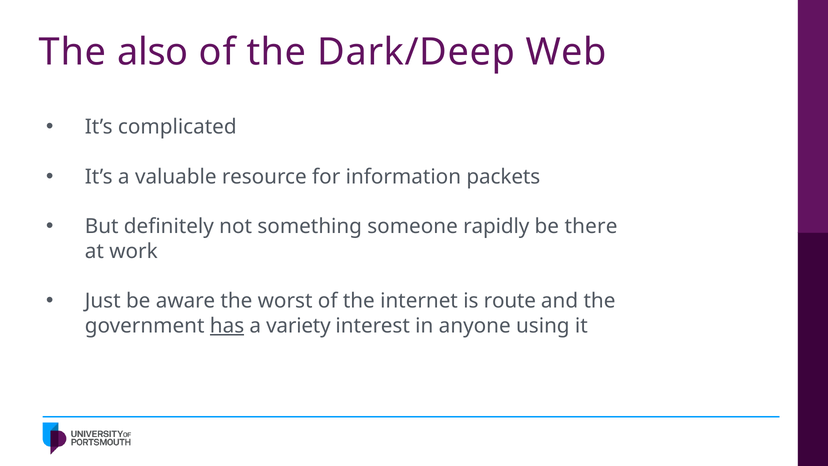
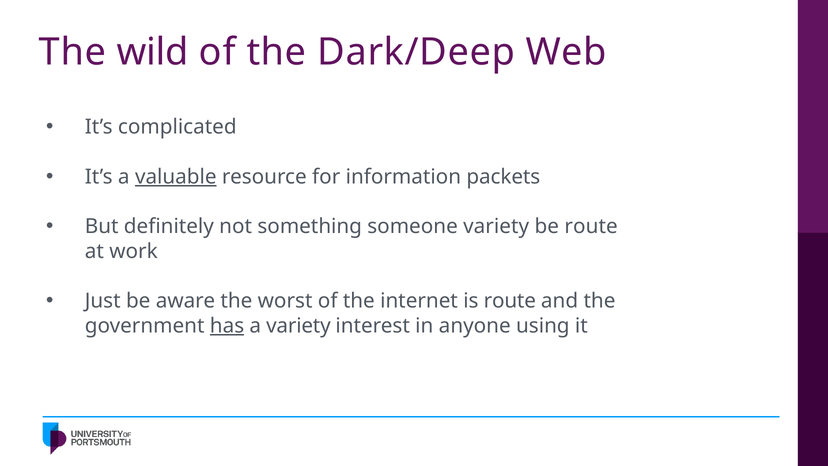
also: also -> wild (153, 52)
valuable underline: none -> present (176, 177)
someone rapidly: rapidly -> variety (496, 226)
be there: there -> route (591, 226)
